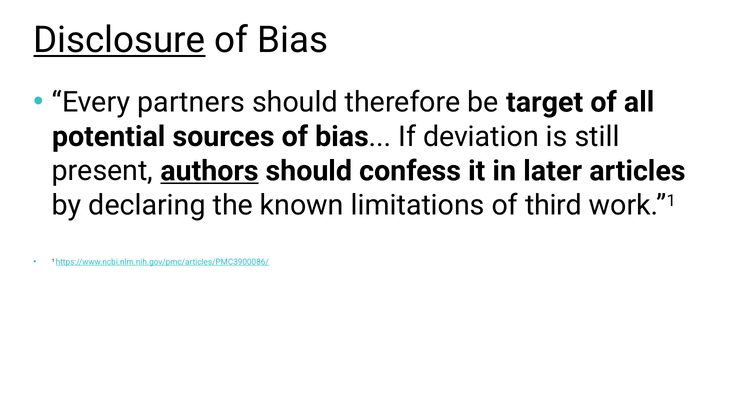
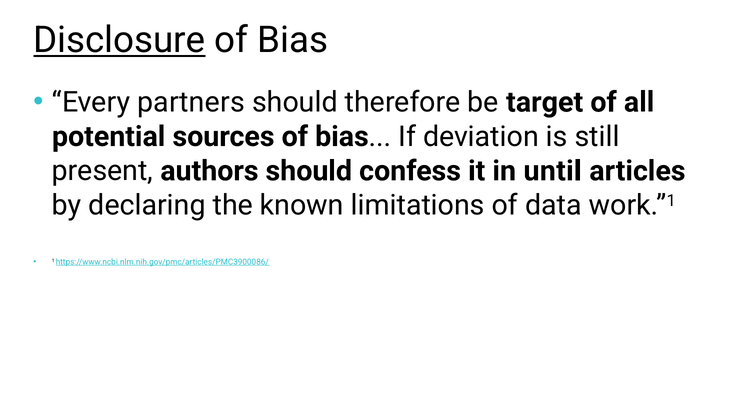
authors underline: present -> none (209, 171)
later: later -> until (552, 171)
third: third -> data (553, 205)
